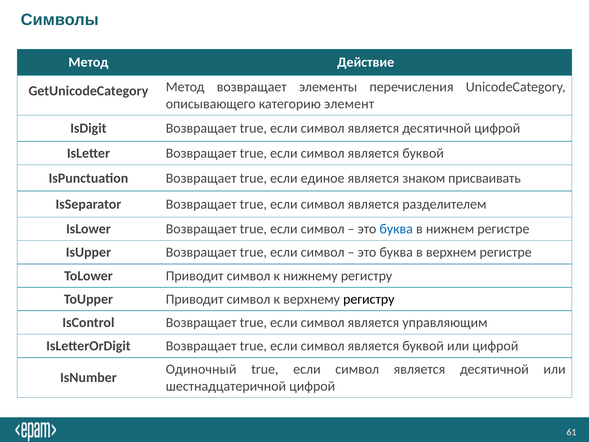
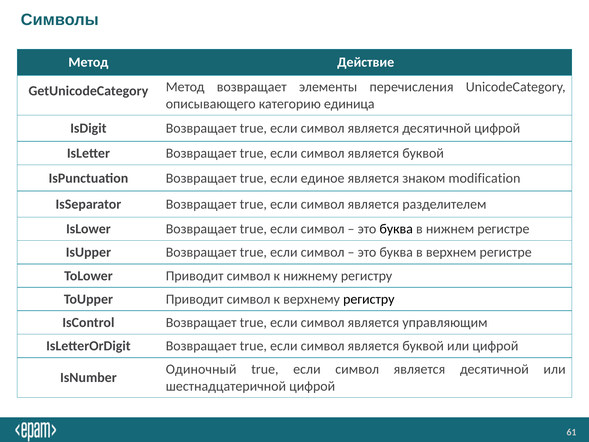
элемент: элемент -> единица (349, 104)
присваивать: присваивать -> modification (484, 178)
буква colour: blue -> black (396, 229)
